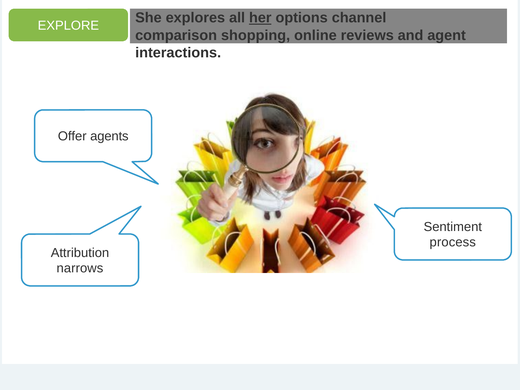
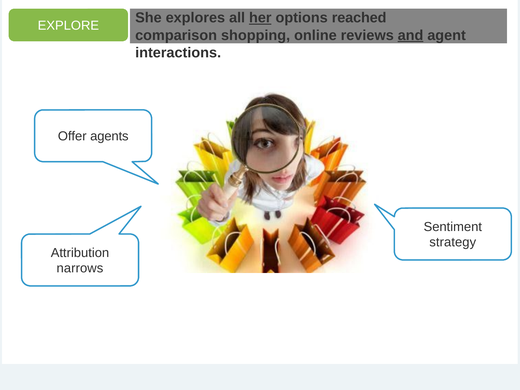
channel: channel -> reached (359, 18)
and underline: none -> present (411, 35)
process: process -> strategy (453, 242)
